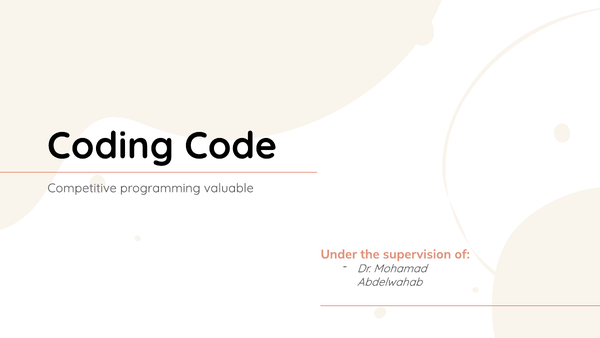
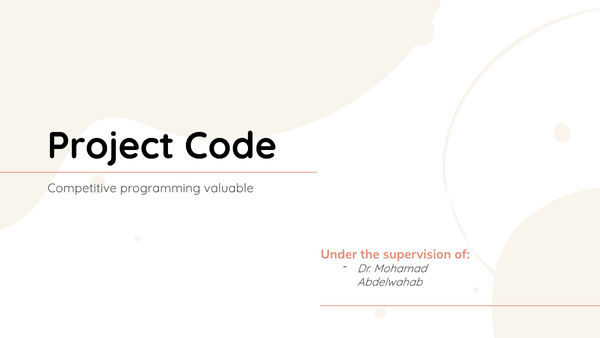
Coding: Coding -> Project (111, 146)
